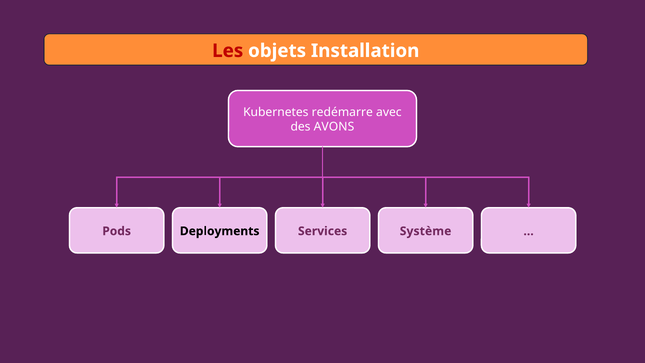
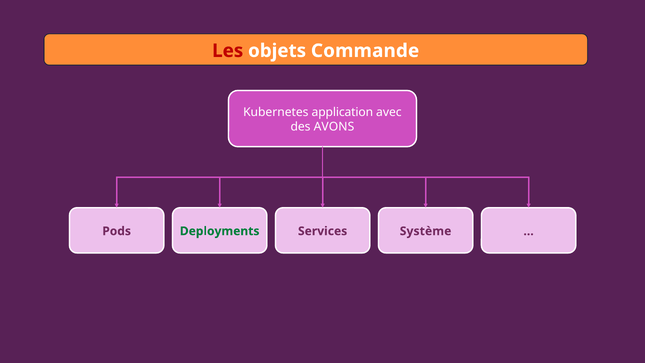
Installation: Installation -> Commande (365, 51)
redémarre: redémarre -> application (342, 112)
Deployments colour: black -> green (220, 231)
